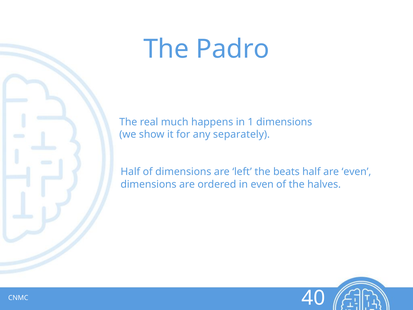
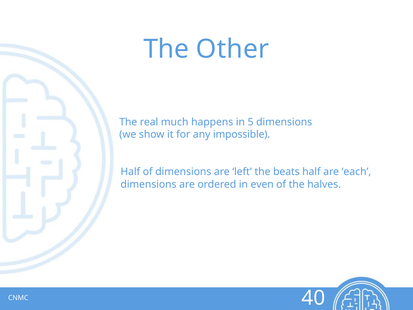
Padro: Padro -> Other (233, 49)
1: 1 -> 5 (251, 122)
separately: separately -> impossible (242, 134)
are even: even -> each (356, 172)
